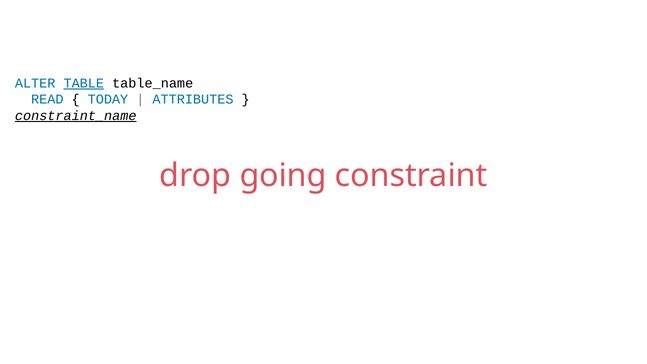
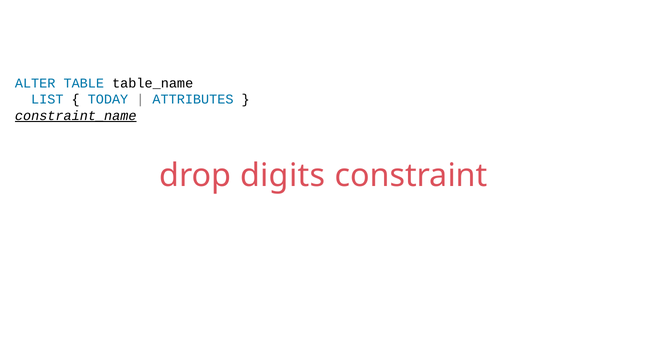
TABLE underline: present -> none (84, 83)
READ: READ -> LIST (47, 99)
going: going -> digits (283, 175)
